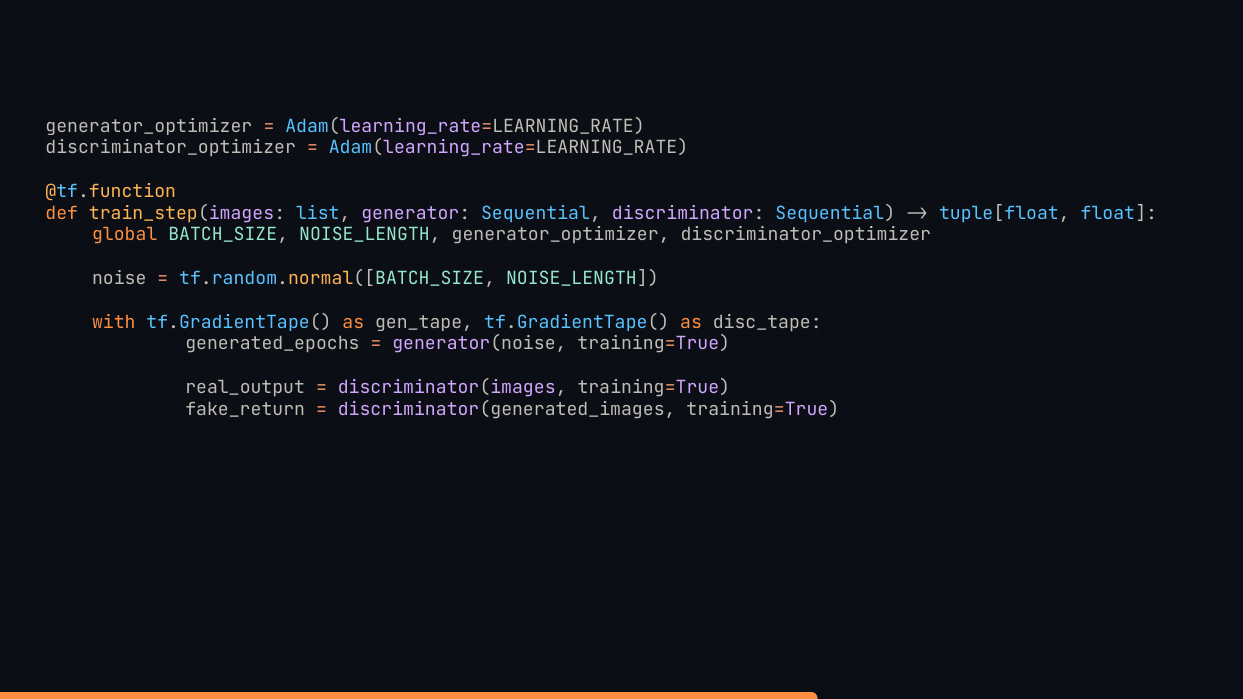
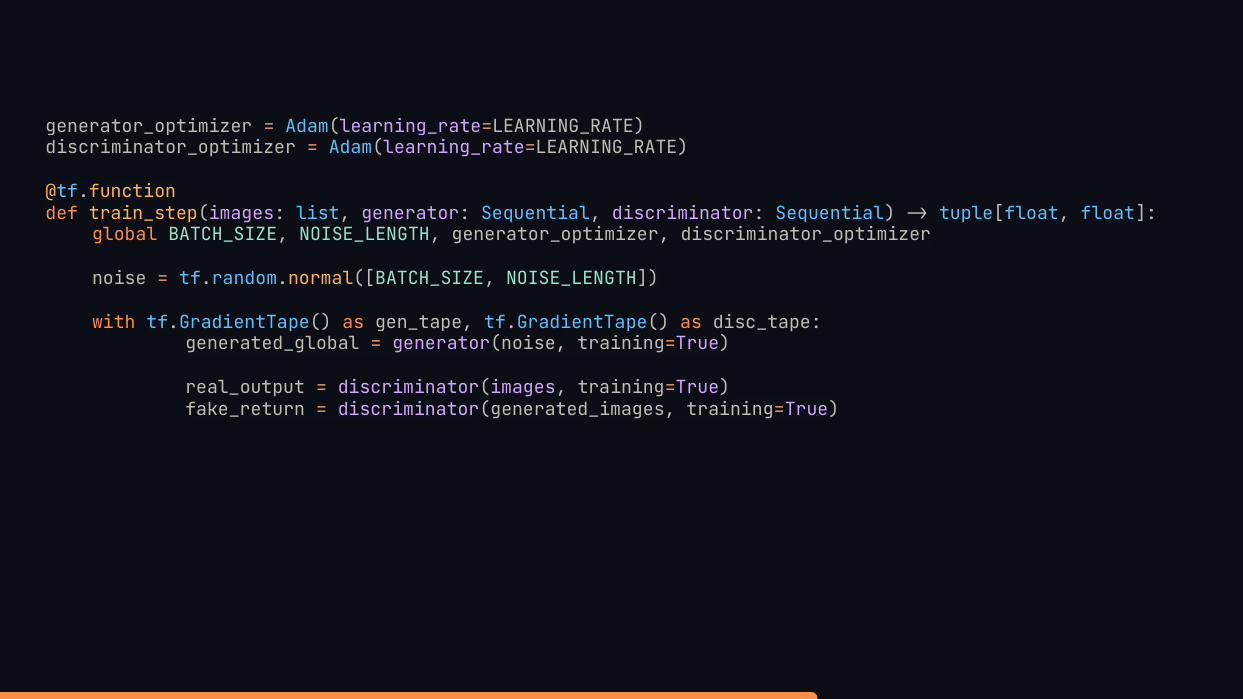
generated_epochs: generated_epochs -> generated_global (272, 344)
